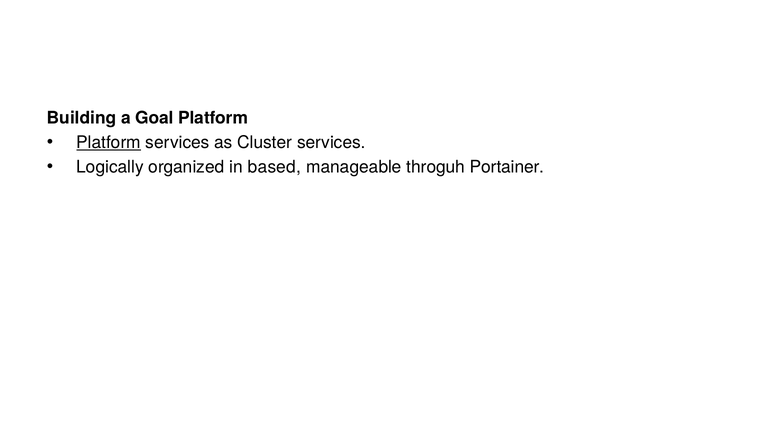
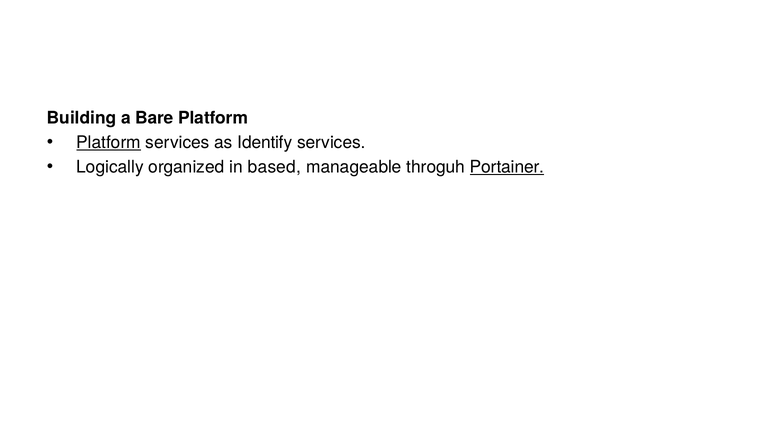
Goal: Goal -> Bare (154, 118)
Cluster: Cluster -> Identify (265, 143)
Portainer underline: none -> present (507, 167)
